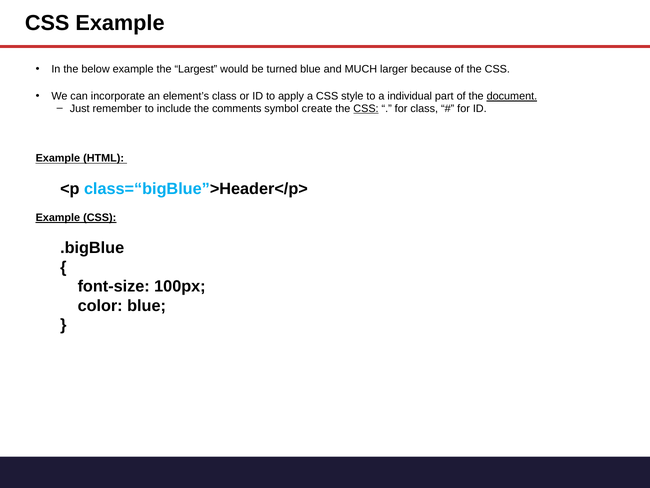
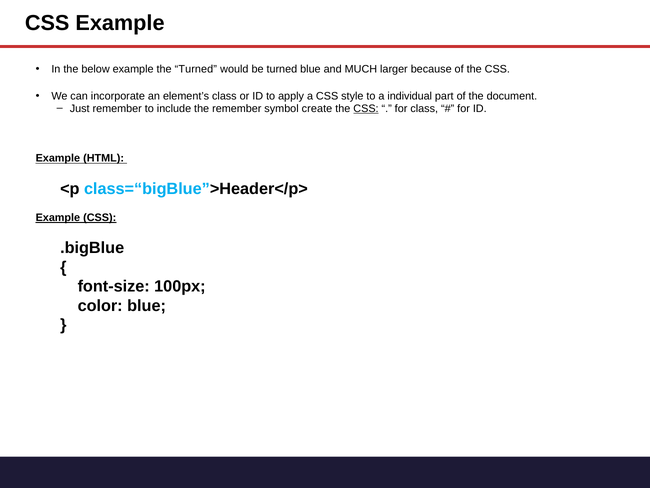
the Largest: Largest -> Turned (196, 69)
document underline: present -> none (512, 96)
the comments: comments -> remember (237, 108)
